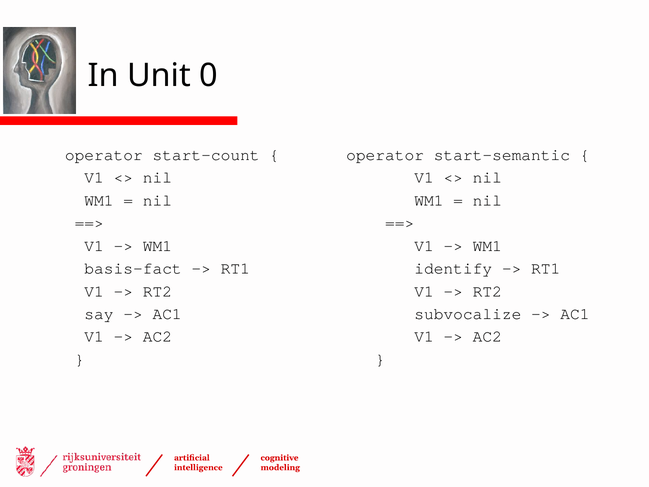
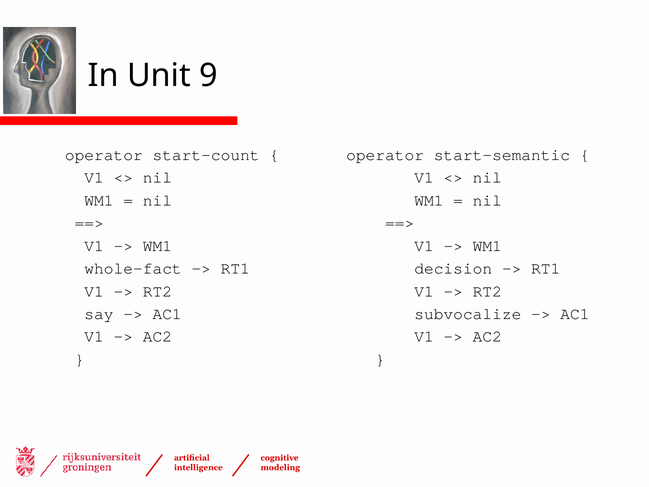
0: 0 -> 9 (209, 75)
basis-fact: basis-fact -> whole-fact (133, 268)
identify: identify -> decision (453, 268)
